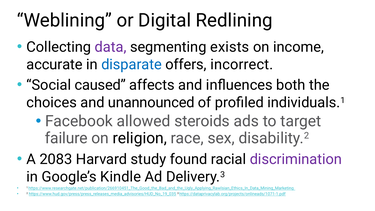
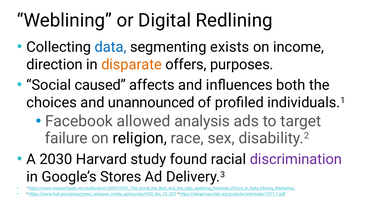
data colour: purple -> blue (111, 47)
accurate: accurate -> direction (55, 65)
disparate colour: blue -> orange (132, 65)
incorrect: incorrect -> purposes (242, 65)
steroids: steroids -> analysis (202, 121)
2083: 2083 -> 2030 (56, 159)
Kindle: Kindle -> Stores (121, 177)
